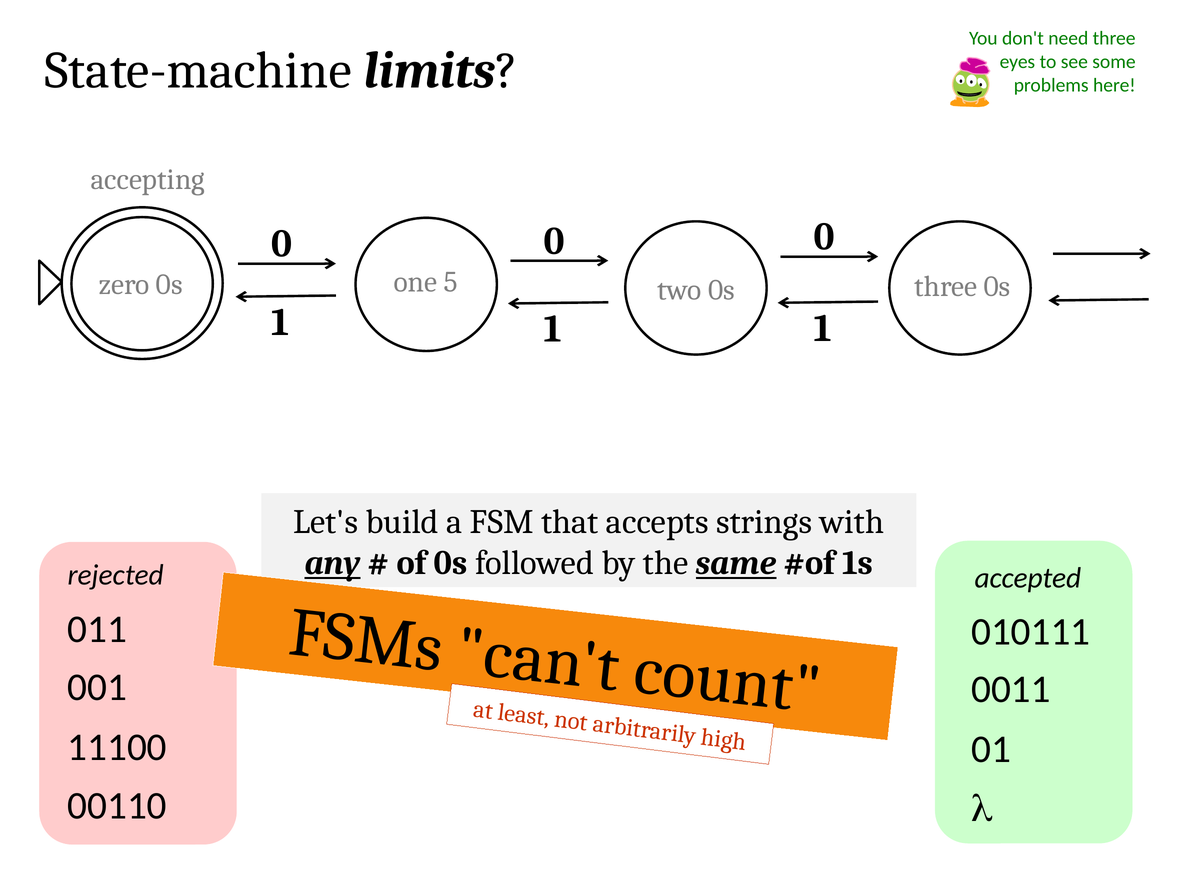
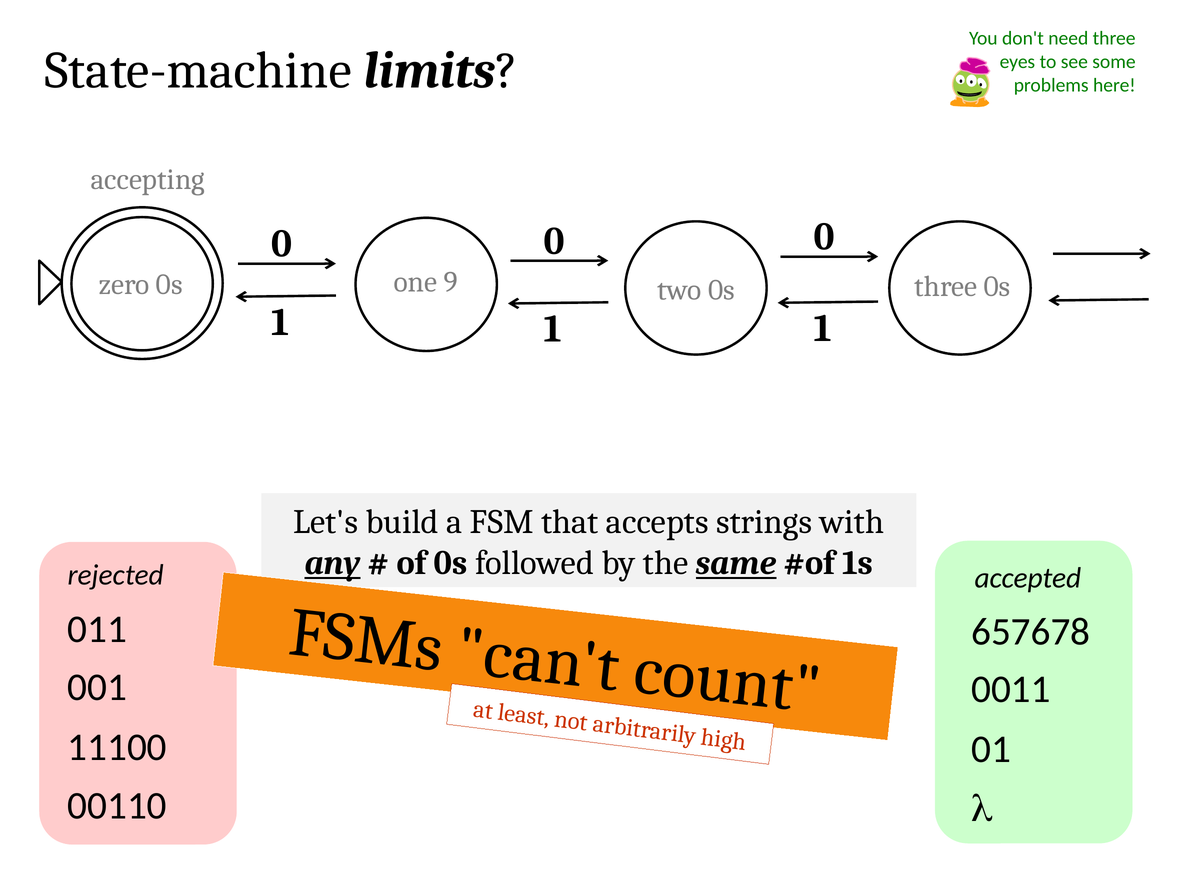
5: 5 -> 9 (451, 282)
010111: 010111 -> 657678 (1031, 632)
